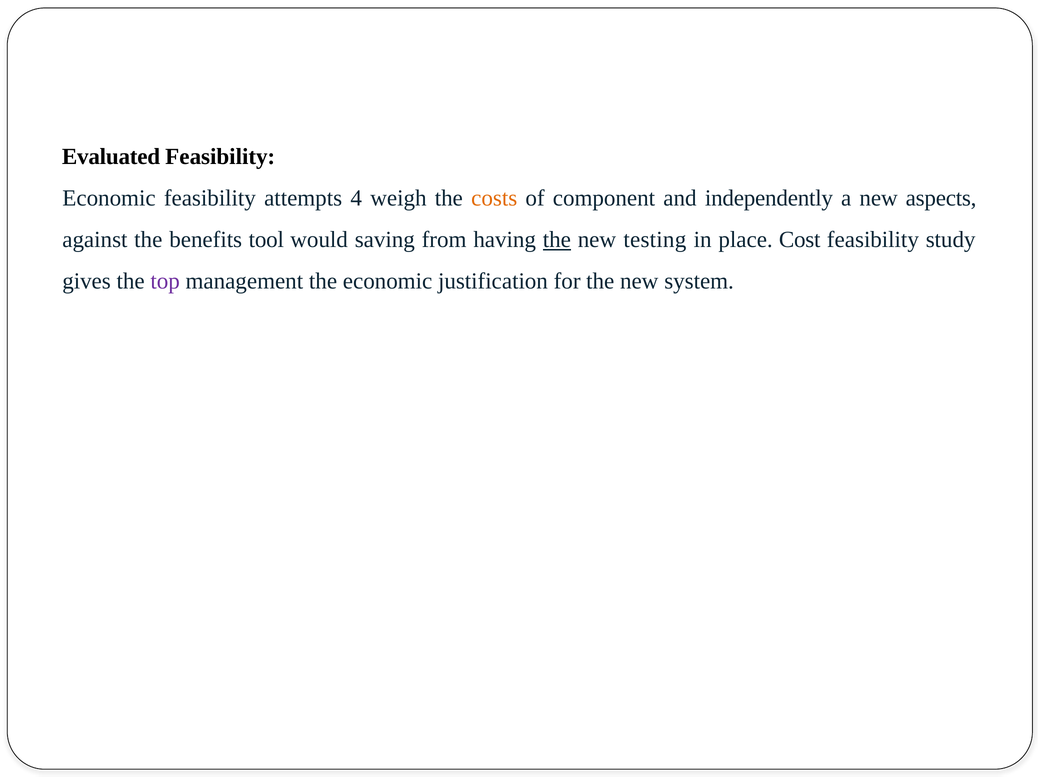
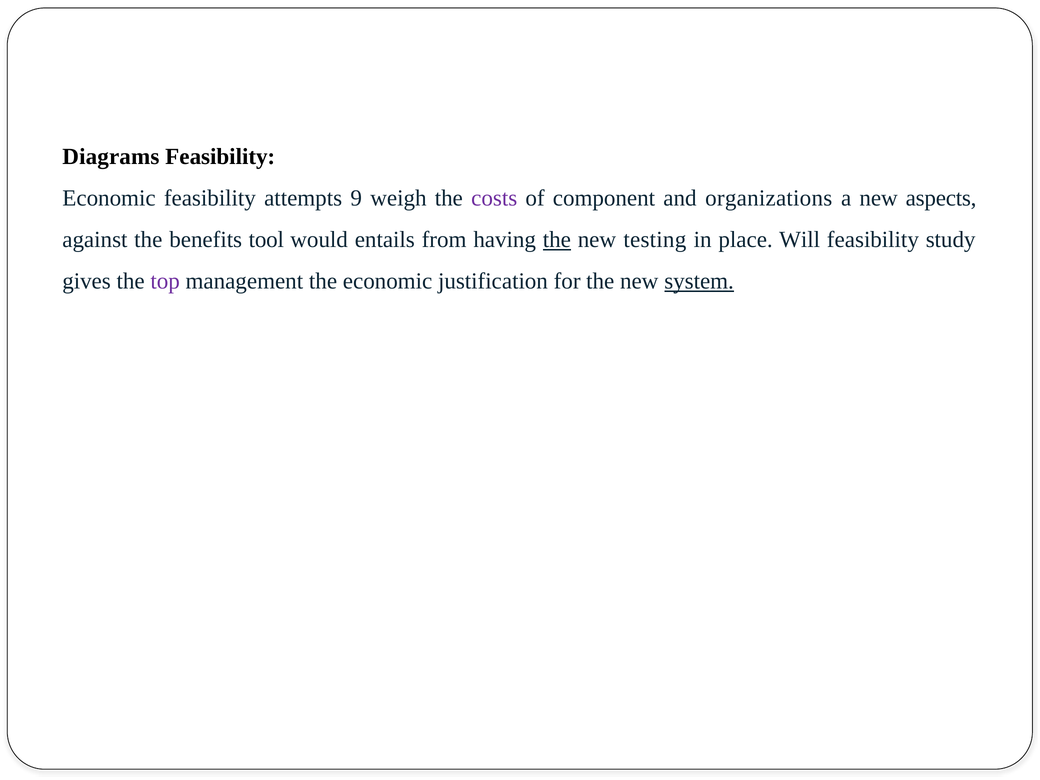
Evaluated: Evaluated -> Diagrams (111, 157)
4: 4 -> 9 (356, 198)
costs colour: orange -> purple (494, 198)
independently: independently -> organizations (769, 198)
saving: saving -> entails (385, 240)
Cost: Cost -> Will (800, 240)
system underline: none -> present (699, 281)
